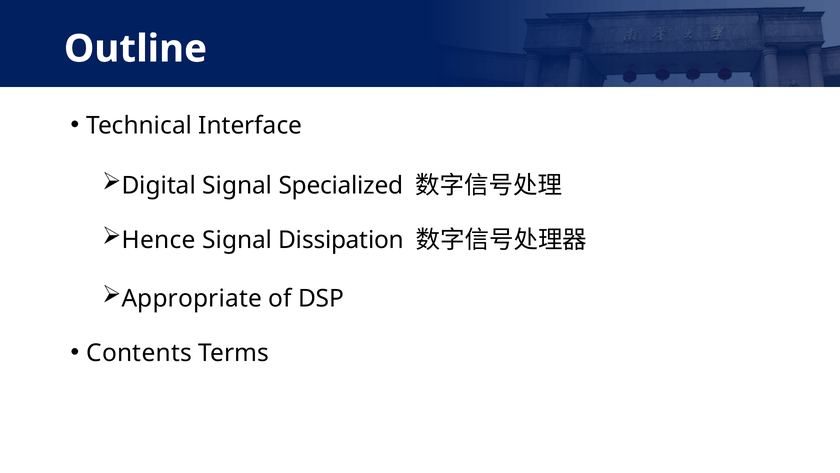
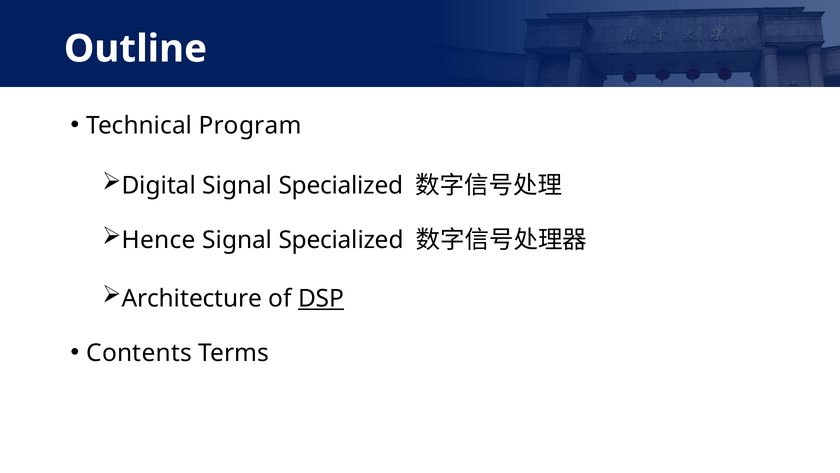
Interface: Interface -> Program (250, 126)
Dissipation: Dissipation -> Specialized (341, 240)
Appropriate: Appropriate -> Architecture (192, 298)
DSP underline: none -> present (321, 298)
